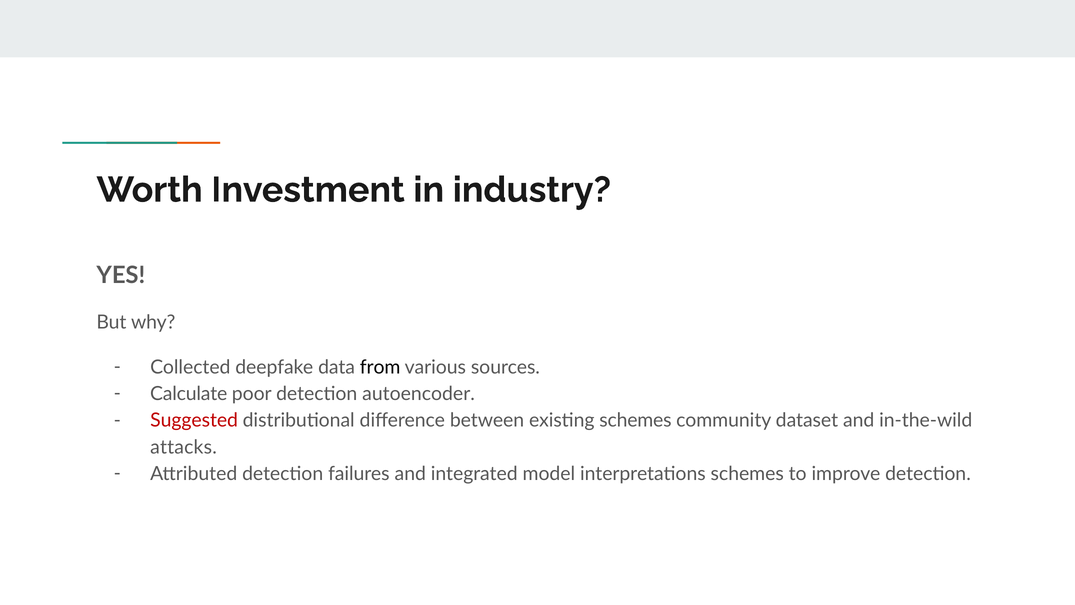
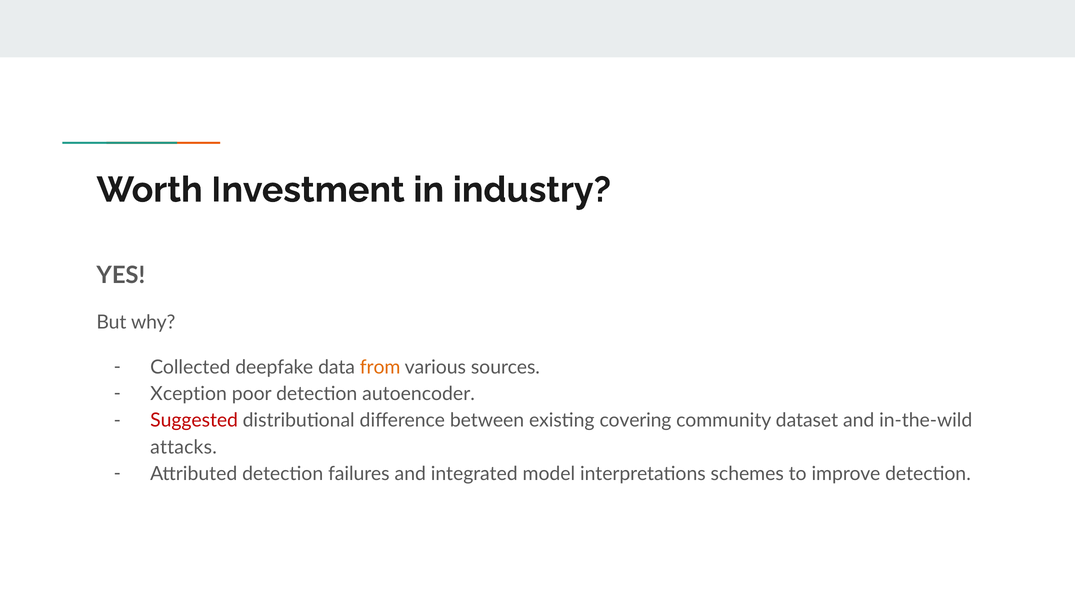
from colour: black -> orange (380, 367)
Calculate: Calculate -> Xception (189, 394)
existing schemes: schemes -> covering (635, 420)
